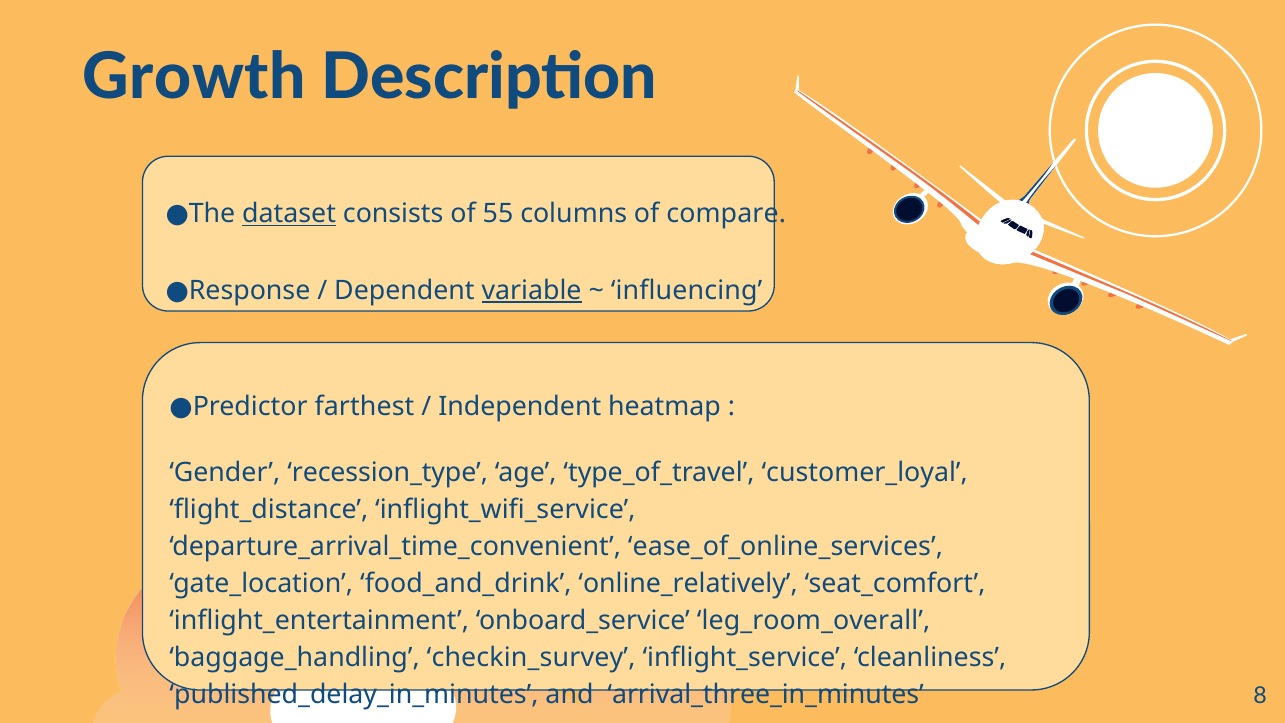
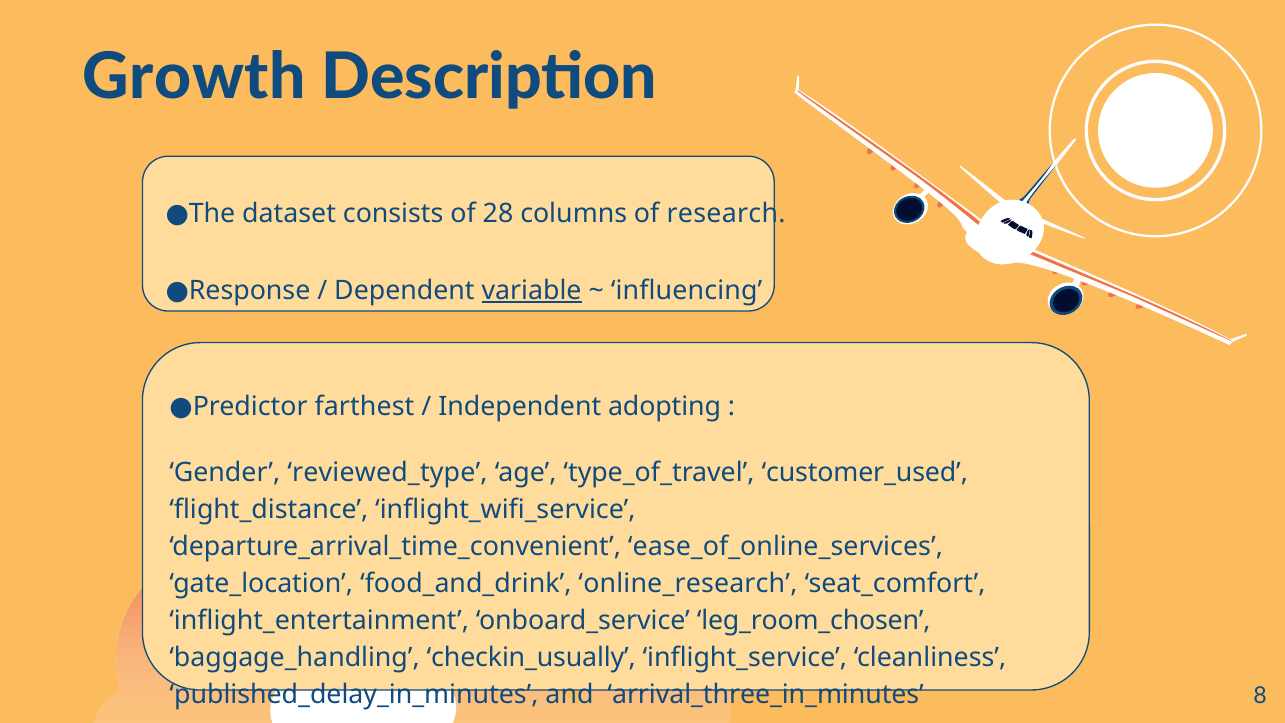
dataset underline: present -> none (289, 214)
55: 55 -> 28 (498, 214)
compare: compare -> research (726, 214)
heatmap: heatmap -> adopting (665, 407)
recession_type: recession_type -> reviewed_type (387, 472)
customer_loyal: customer_loyal -> customer_used (865, 472)
online_relatively: online_relatively -> online_research (688, 583)
leg_room_overall: leg_room_overall -> leg_room_chosen (814, 620)
checkin_survey: checkin_survey -> checkin_usually (531, 657)
